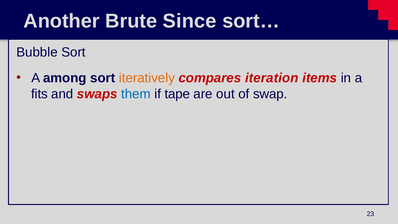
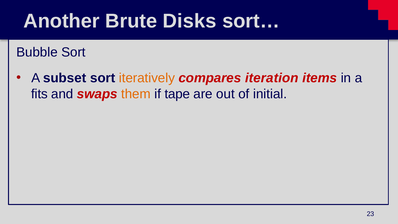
Since: Since -> Disks (190, 21)
among: among -> subset (65, 78)
them colour: blue -> orange (136, 94)
swap: swap -> initial (270, 94)
